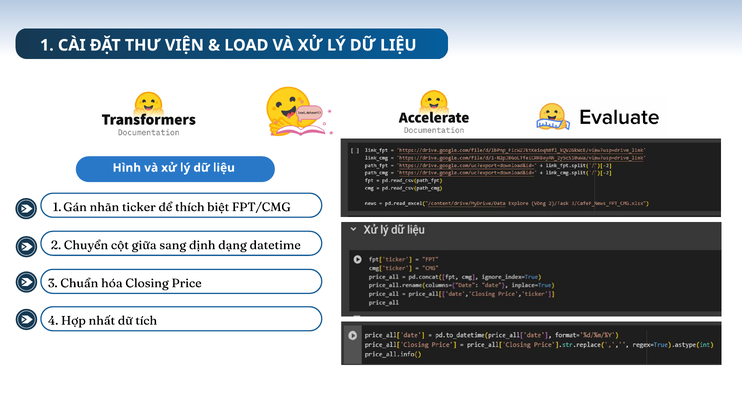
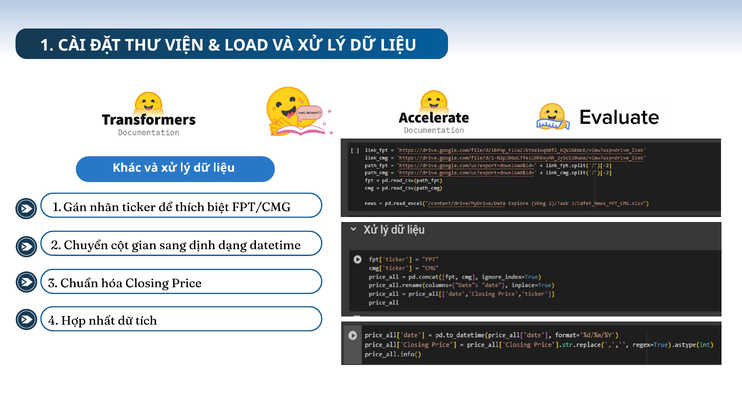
Hình: Hình -> Khác (127, 168)
giữa: giữa -> gian (144, 245)
